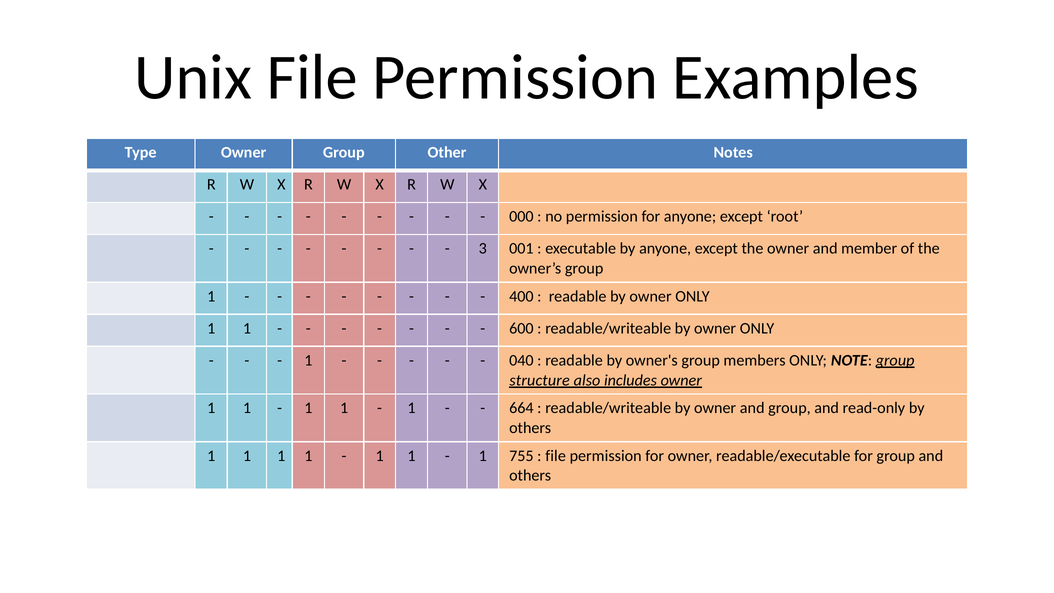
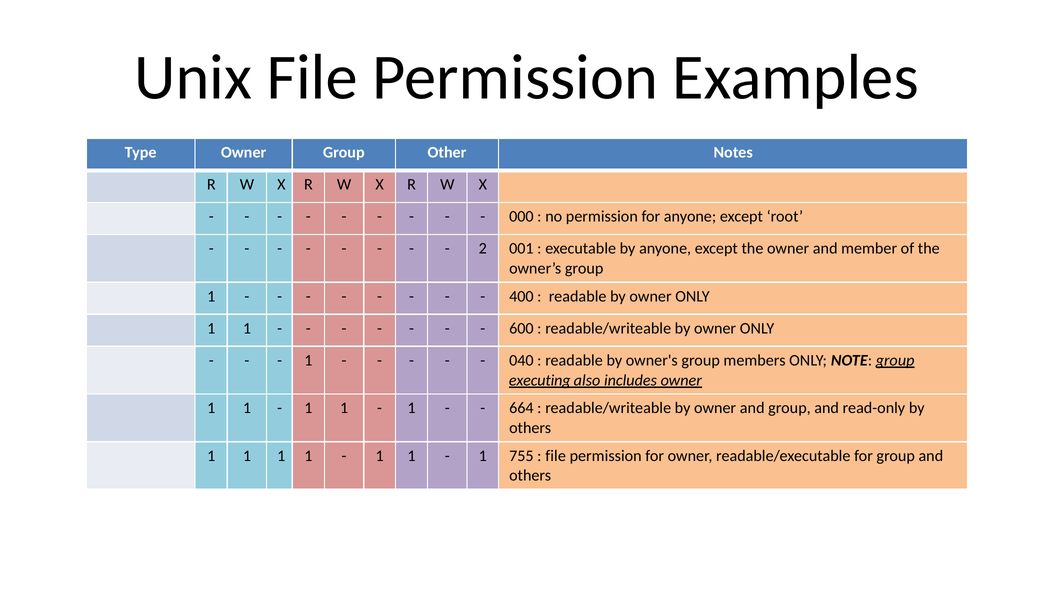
3: 3 -> 2 (483, 249)
structure: structure -> executing (540, 380)
